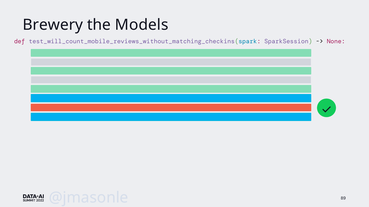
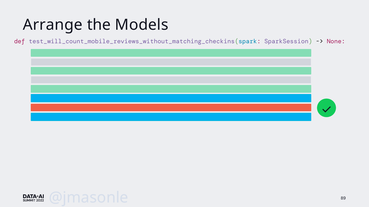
Brewery: Brewery -> Arrange (53, 25)
